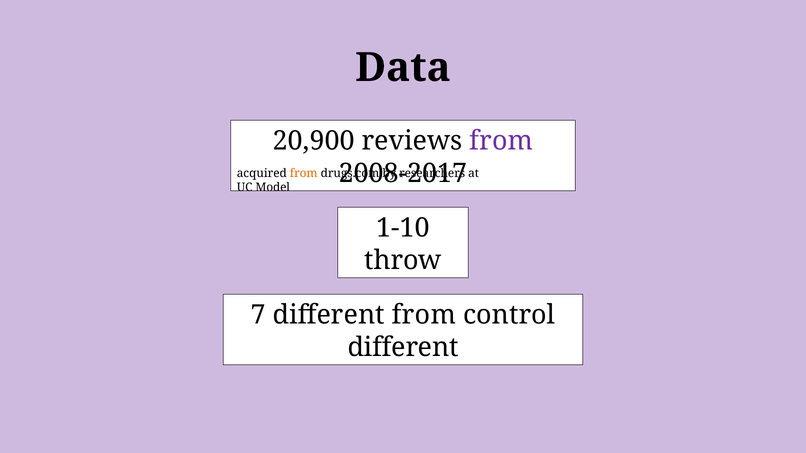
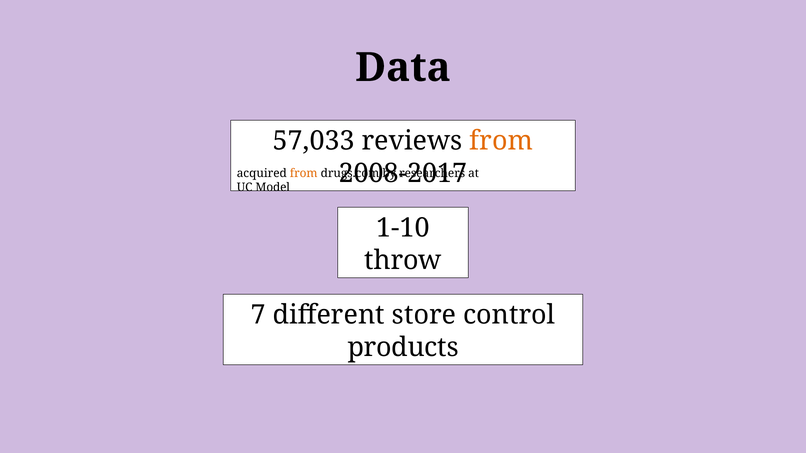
20,900: 20,900 -> 57,033 (314, 141)
from colour: purple -> orange (501, 141)
different from: from -> store (424, 315)
different: different -> products (403, 348)
